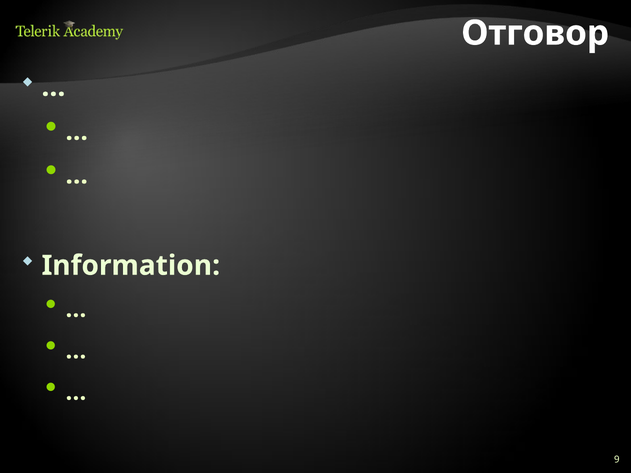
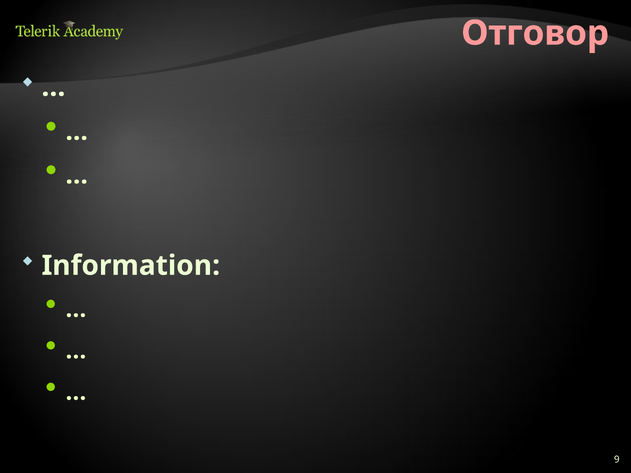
Отговор colour: white -> pink (535, 33)
